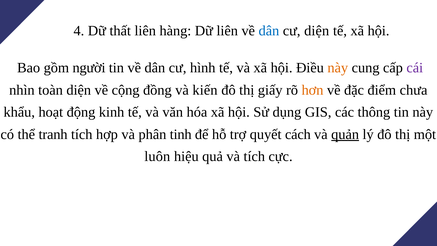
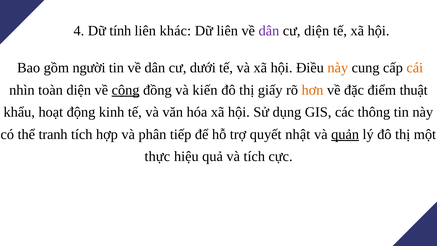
thất: thất -> tính (120, 31)
hàng: hàng -> khác (175, 31)
dân colour: blue -> purple (269, 31)
hình: hình -> dưới (203, 68)
cái colour: purple -> orange (415, 68)
cộng underline: none -> present (126, 90)
chưa: chưa -> thuật (414, 90)
tinh: tinh -> tiếp (181, 134)
cách: cách -> nhật (298, 134)
luôn: luôn -> thực (157, 156)
